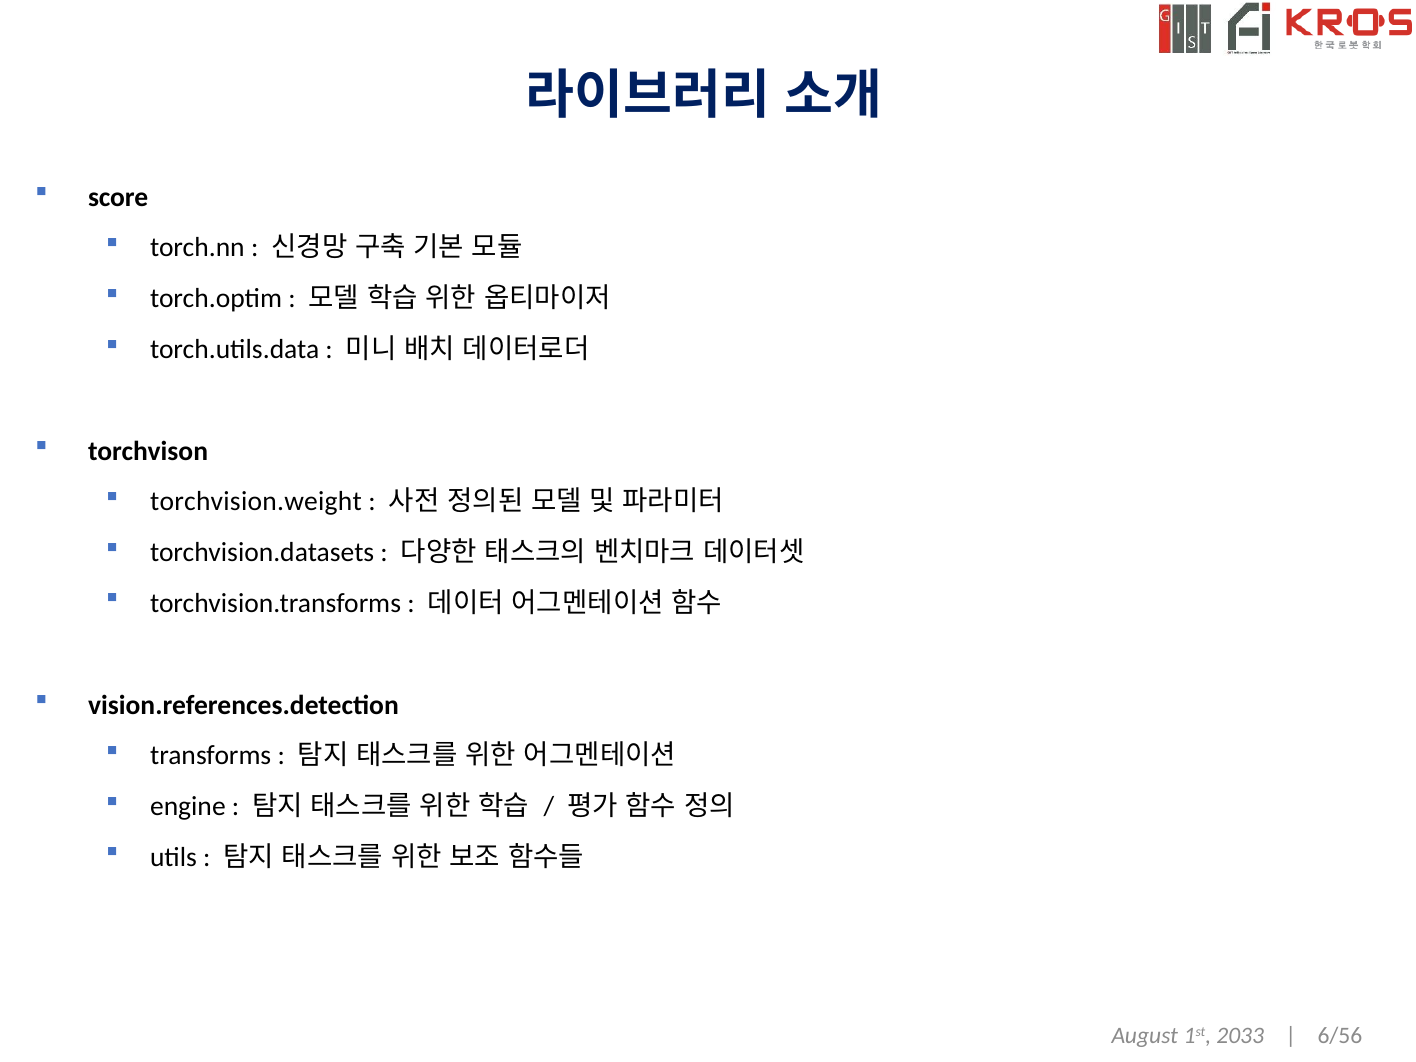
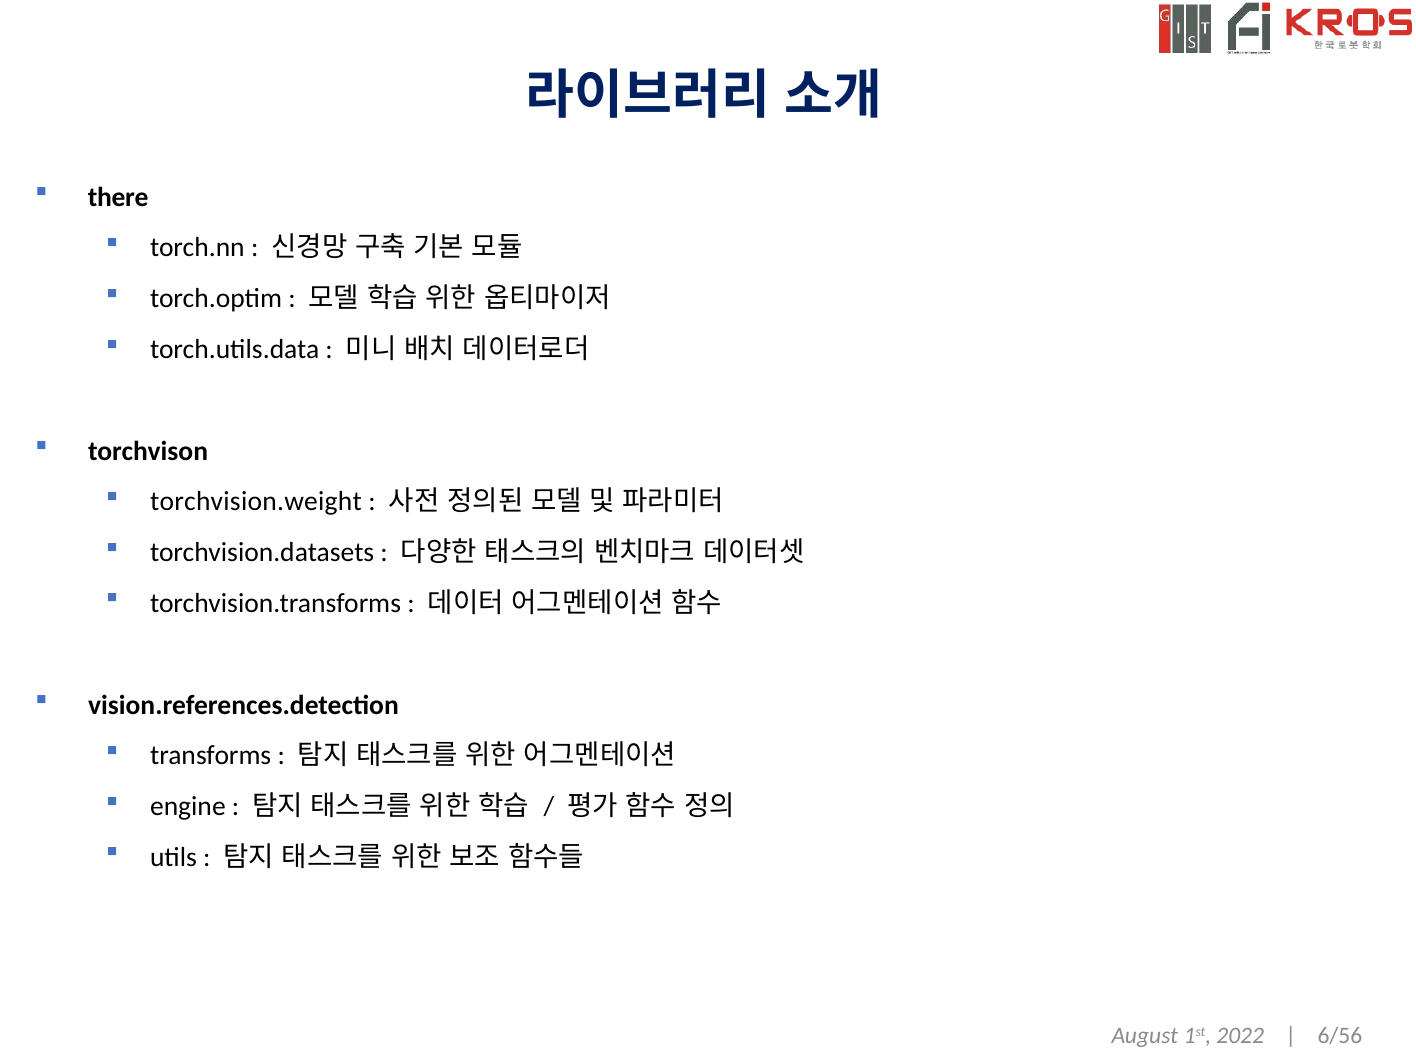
score: score -> there (118, 197)
2033: 2033 -> 2022 (1240, 1036)
